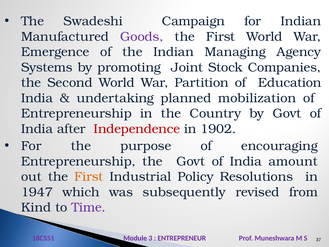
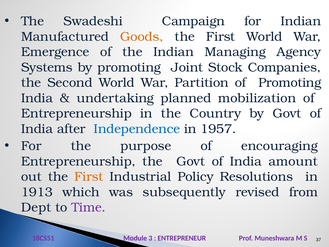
Goods colour: purple -> orange (142, 37)
of Education: Education -> Promoting (290, 83)
Independence colour: red -> blue (137, 129)
1902: 1902 -> 1957 (218, 129)
1947: 1947 -> 1913 (37, 192)
Kind: Kind -> Dept (36, 207)
